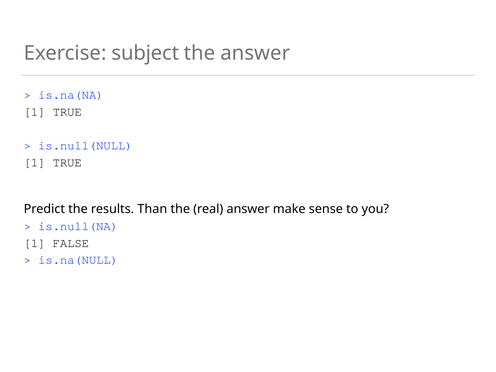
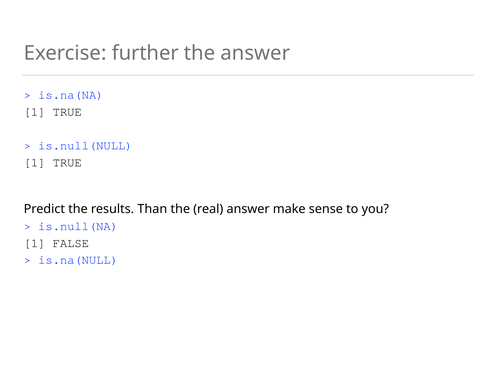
subject: subject -> further (145, 53)
